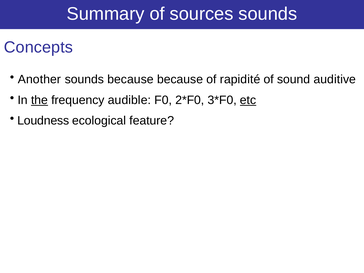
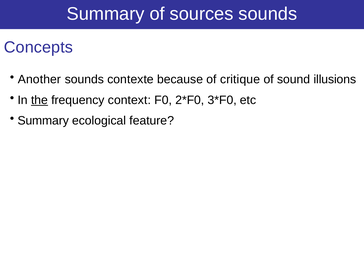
sounds because: because -> contexte (130, 79)
rapidité: rapidité -> critique (240, 79)
auditive: auditive -> illusions (335, 79)
audible: audible -> context (129, 100)
etc underline: present -> none (248, 100)
Loudness: Loudness -> Summary (43, 121)
